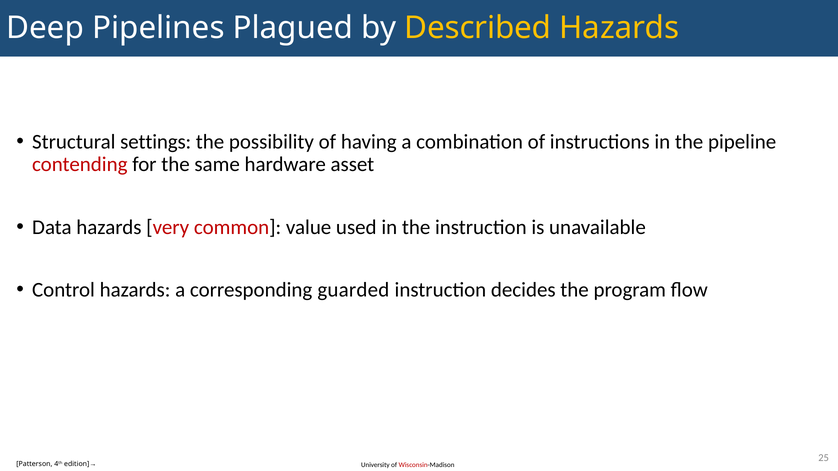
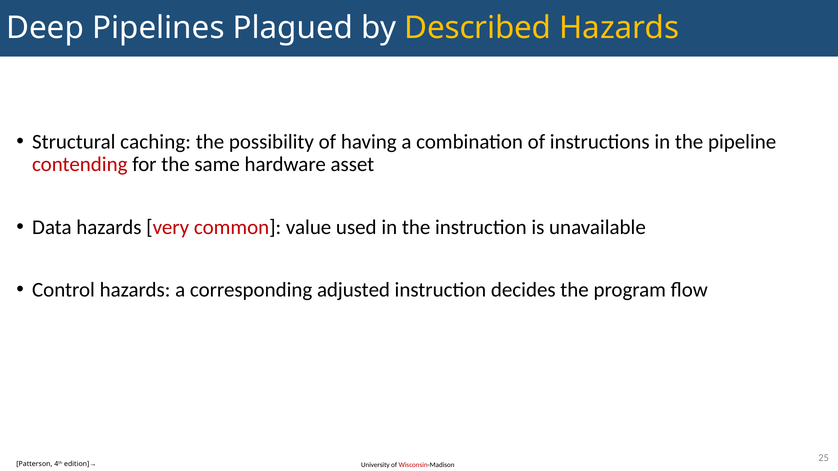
settings: settings -> caching (156, 142)
guarded: guarded -> adjusted (353, 290)
